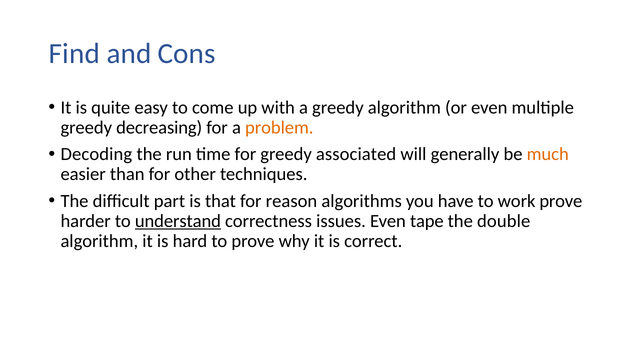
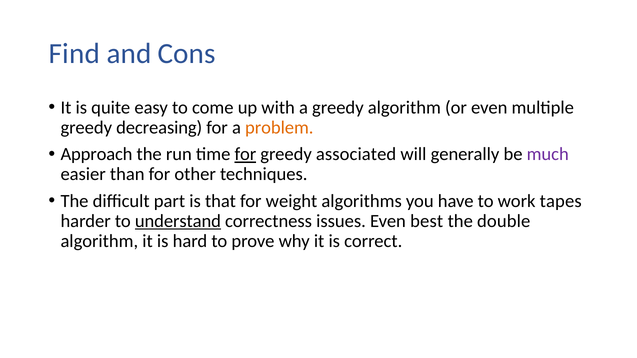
Decoding: Decoding -> Approach (96, 154)
for underline: none -> present (245, 154)
much colour: orange -> purple (548, 154)
reason: reason -> weight (291, 201)
work prove: prove -> tapes (561, 201)
tape: tape -> best (427, 221)
